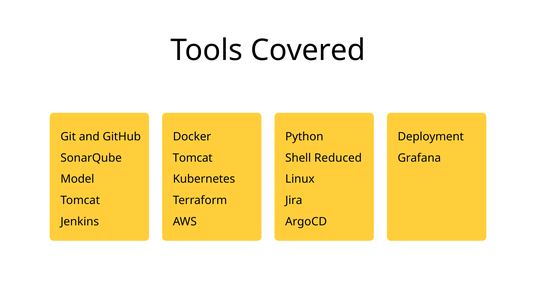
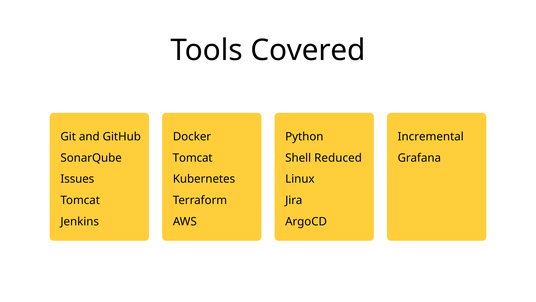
Deployment: Deployment -> Incremental (431, 136)
Model: Model -> Issues (77, 179)
